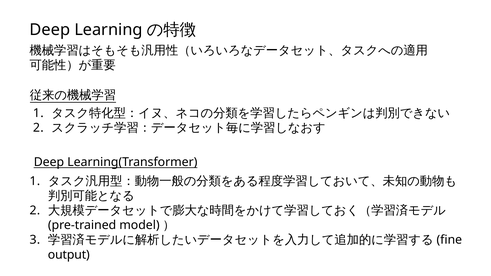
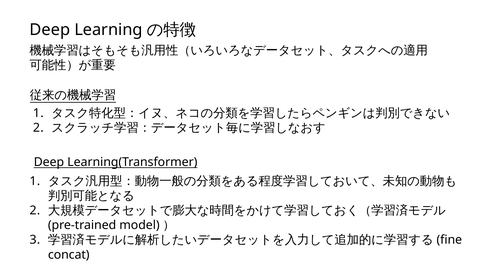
output: output -> concat (69, 255)
